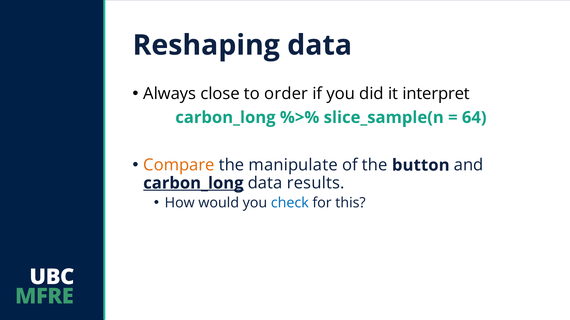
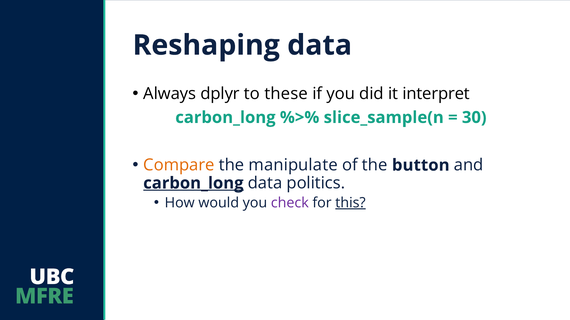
close: close -> dplyr (220, 94)
order: order -> these (286, 94)
64: 64 -> 30 (474, 118)
results: results -> politics (316, 183)
check colour: blue -> purple (290, 203)
this underline: none -> present (350, 203)
